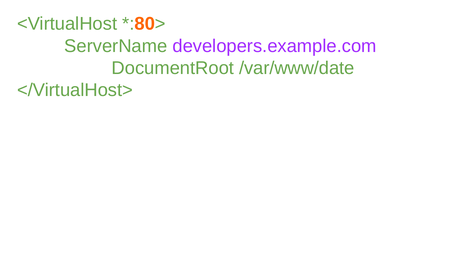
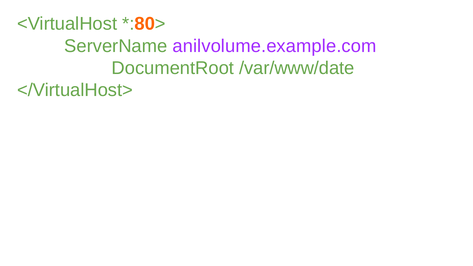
developers.example.com: developers.example.com -> anilvolume.example.com (274, 46)
